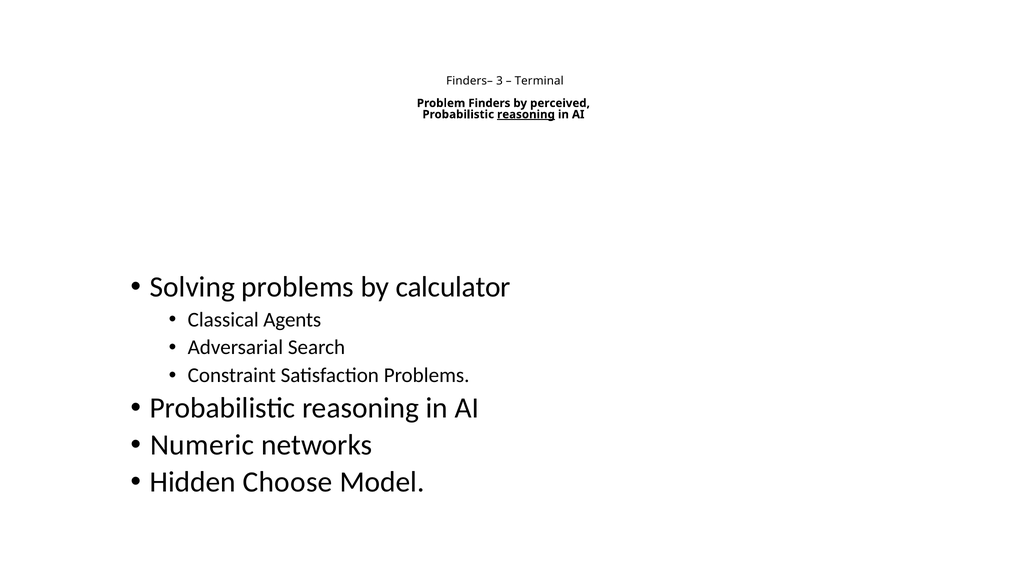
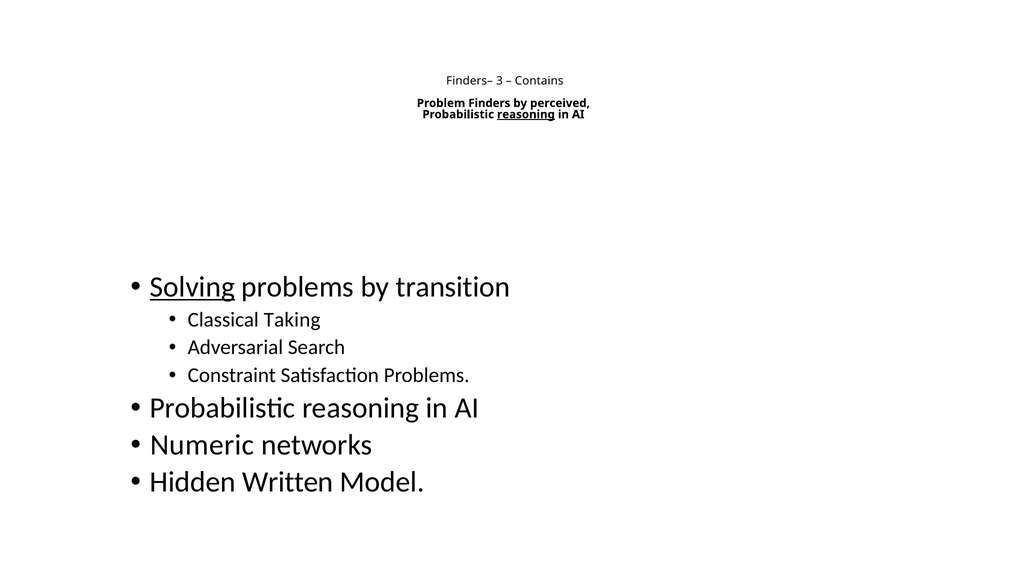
Terminal: Terminal -> Contains (539, 81)
Solving underline: none -> present (192, 287)
calculator: calculator -> transition (453, 287)
Agents: Agents -> Taking (292, 320)
Choose: Choose -> Written (288, 482)
